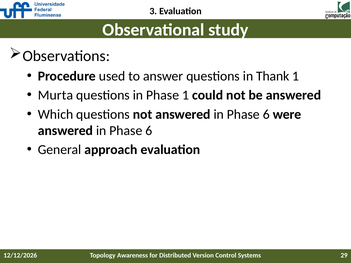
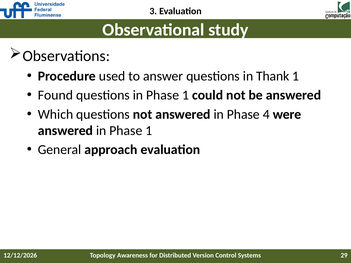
Murta: Murta -> Found (55, 95)
6: 6 -> 4 (266, 114)
6: 6 -> 1 (149, 131)
